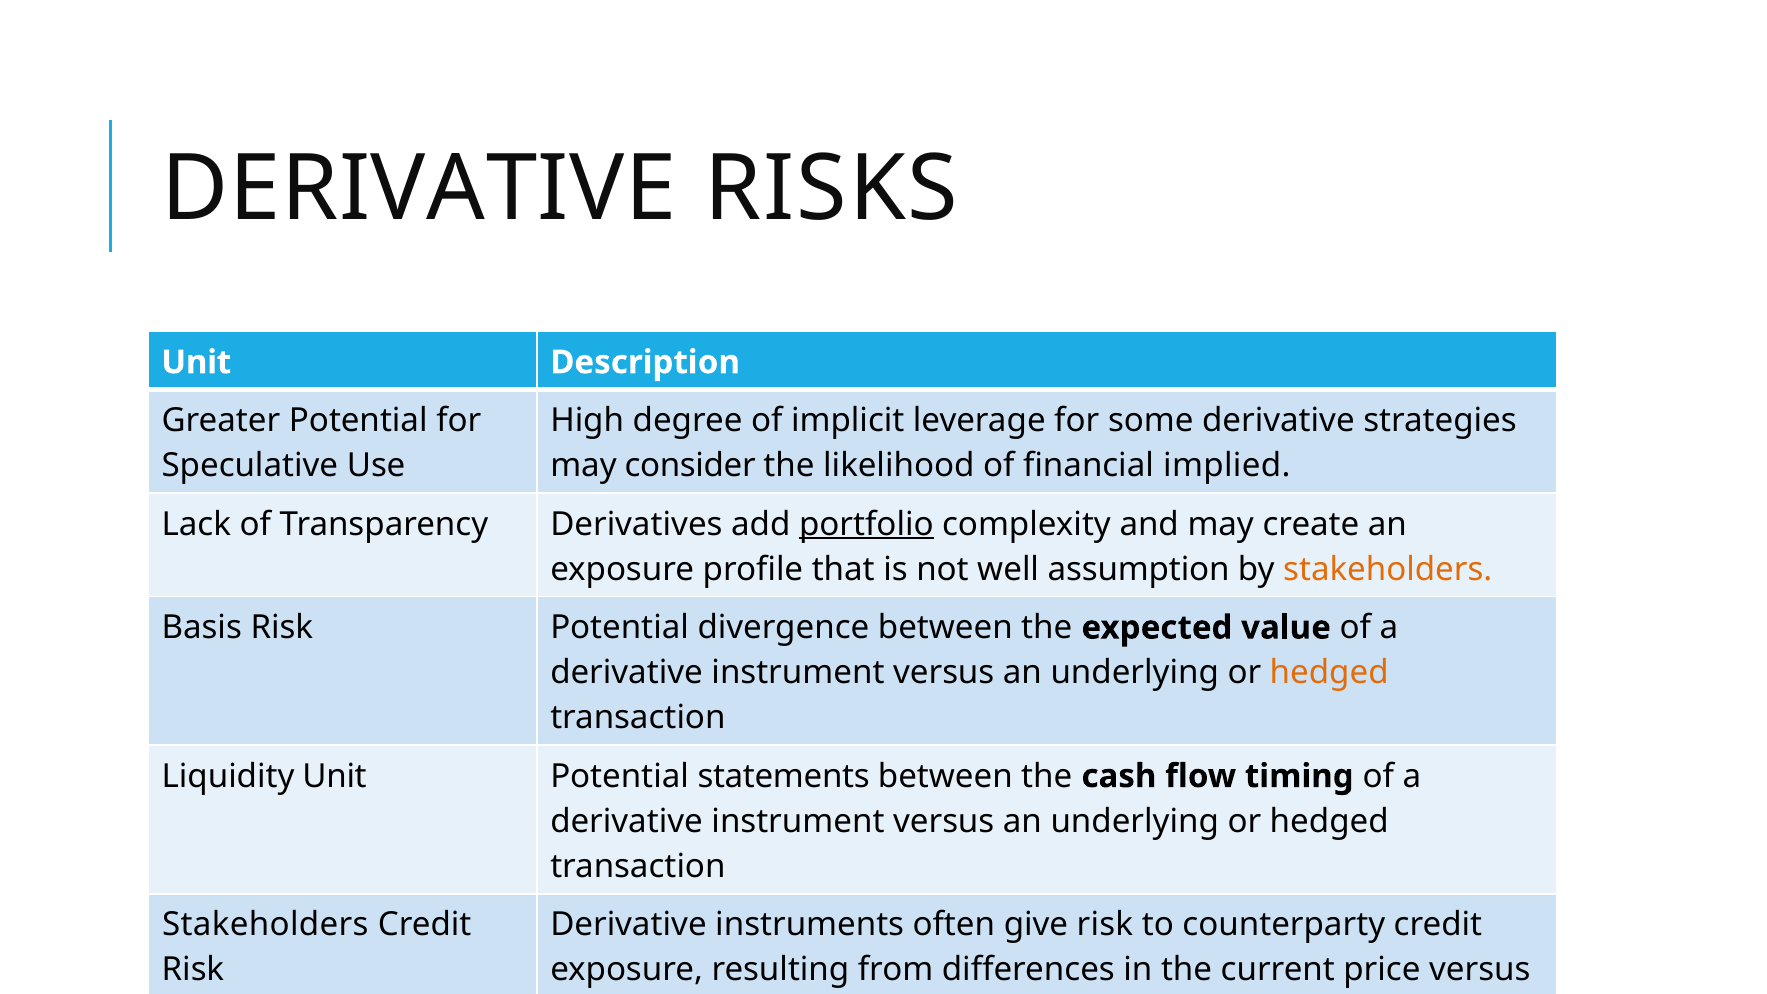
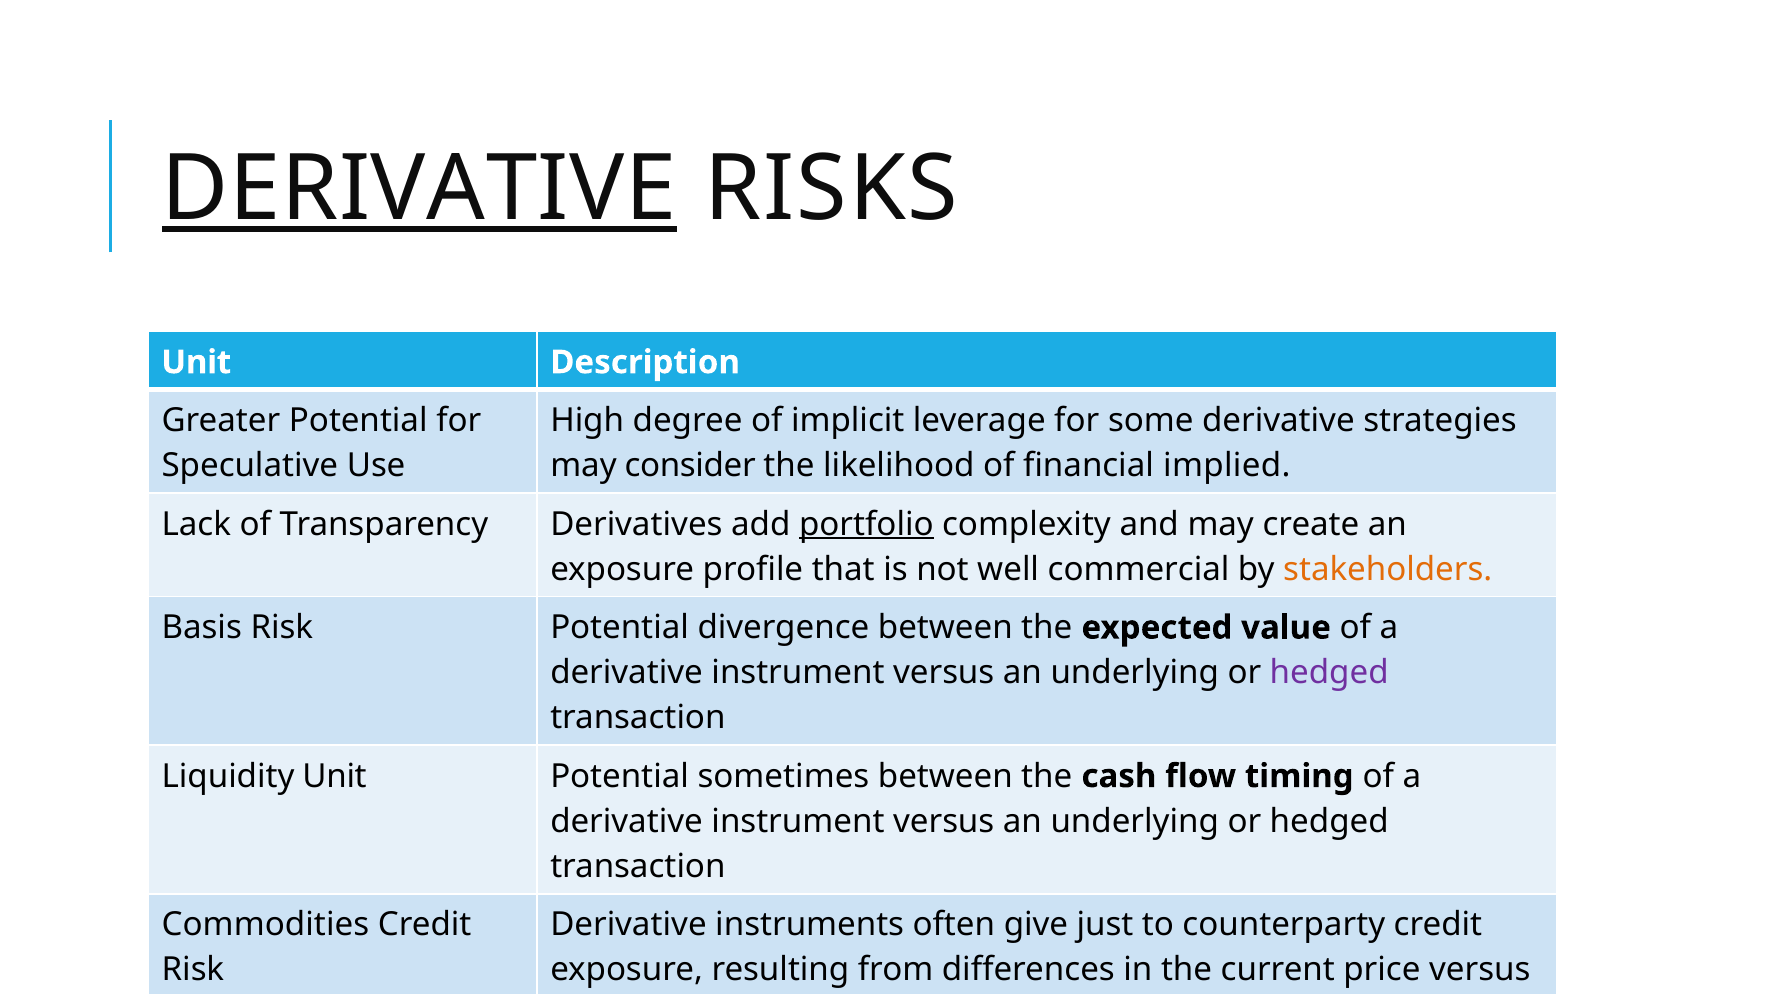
DERIVATIVE underline: none -> present (419, 190)
assumption: assumption -> commercial (1139, 569)
hedged colour: orange -> purple (1329, 673)
statements: statements -> sometimes (783, 776)
Stakeholders: Stakeholders -> Commodities (265, 925)
give risk: risk -> just (1105, 925)
